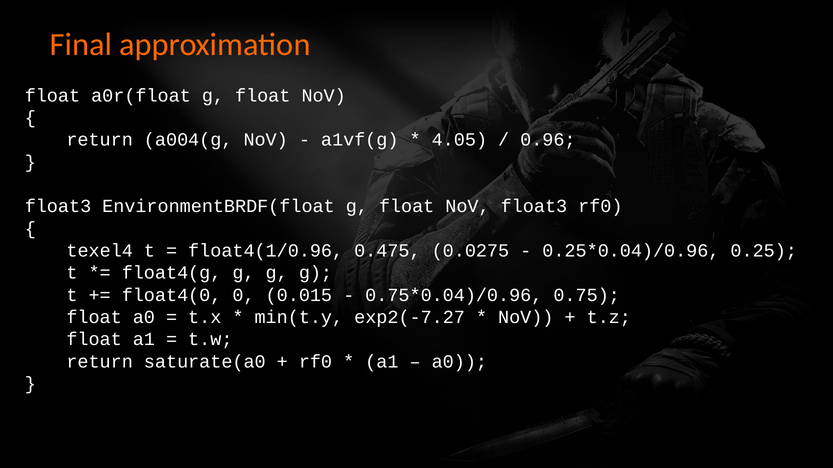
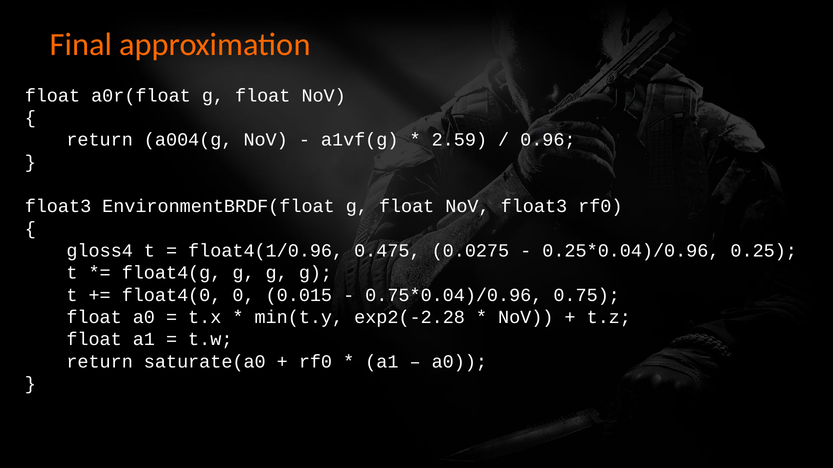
4.05: 4.05 -> 2.59 (459, 140)
texel4: texel4 -> gloss4 (100, 251)
exp2(-7.27: exp2(-7.27 -> exp2(-2.28 (410, 318)
